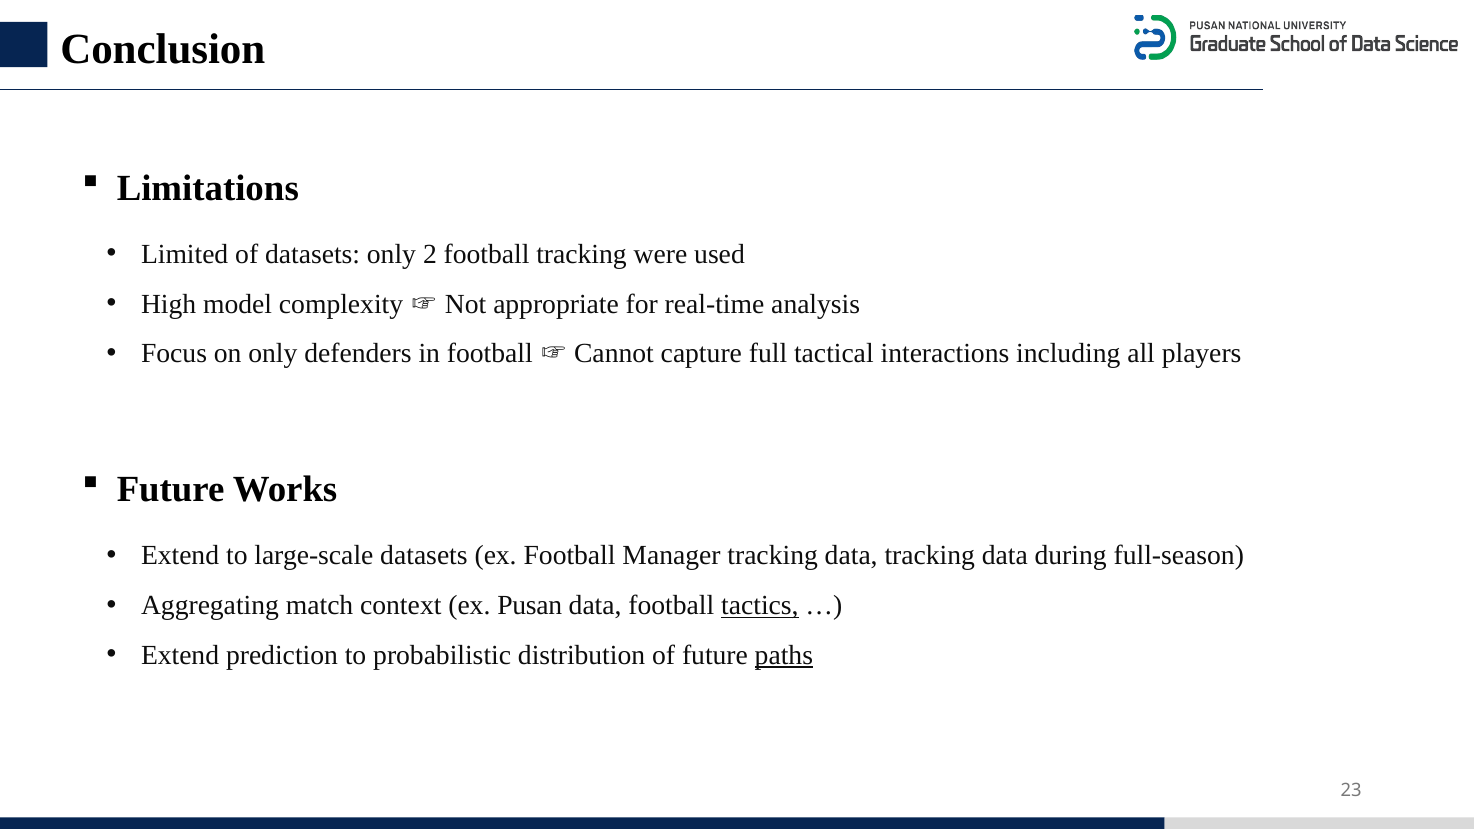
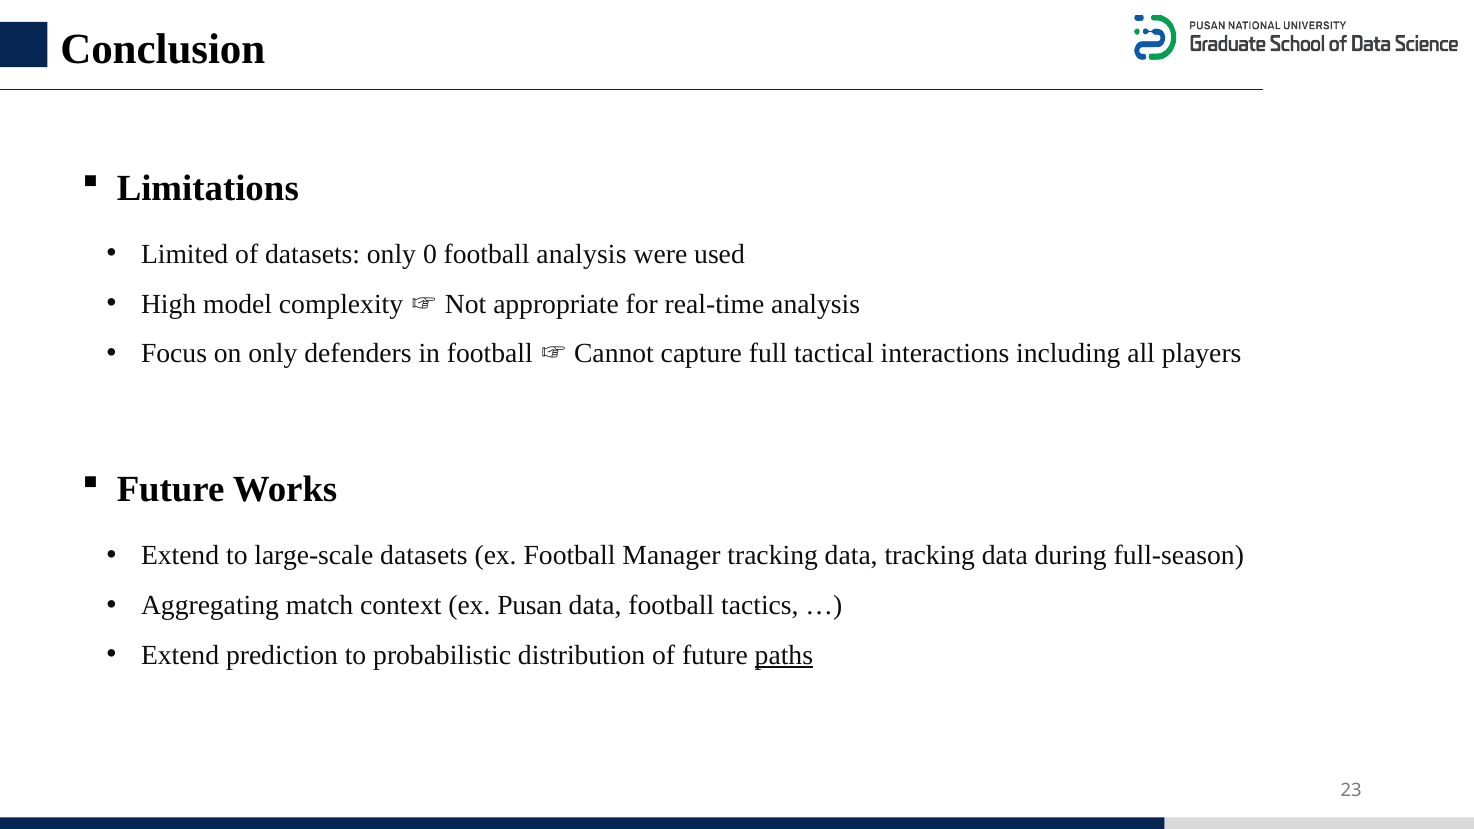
2: 2 -> 0 (430, 254)
football tracking: tracking -> analysis (581, 254)
tactics underline: present -> none (760, 606)
